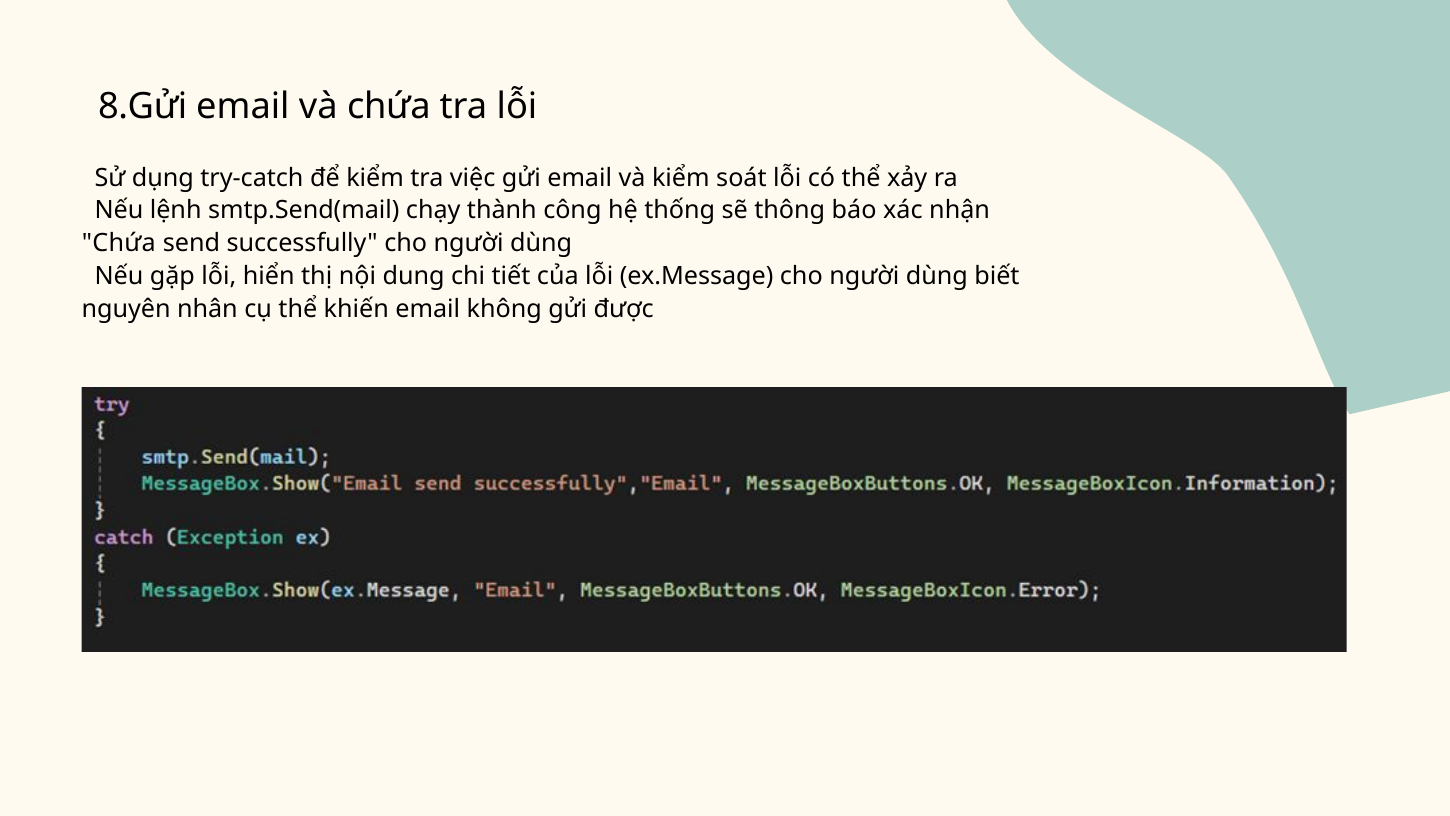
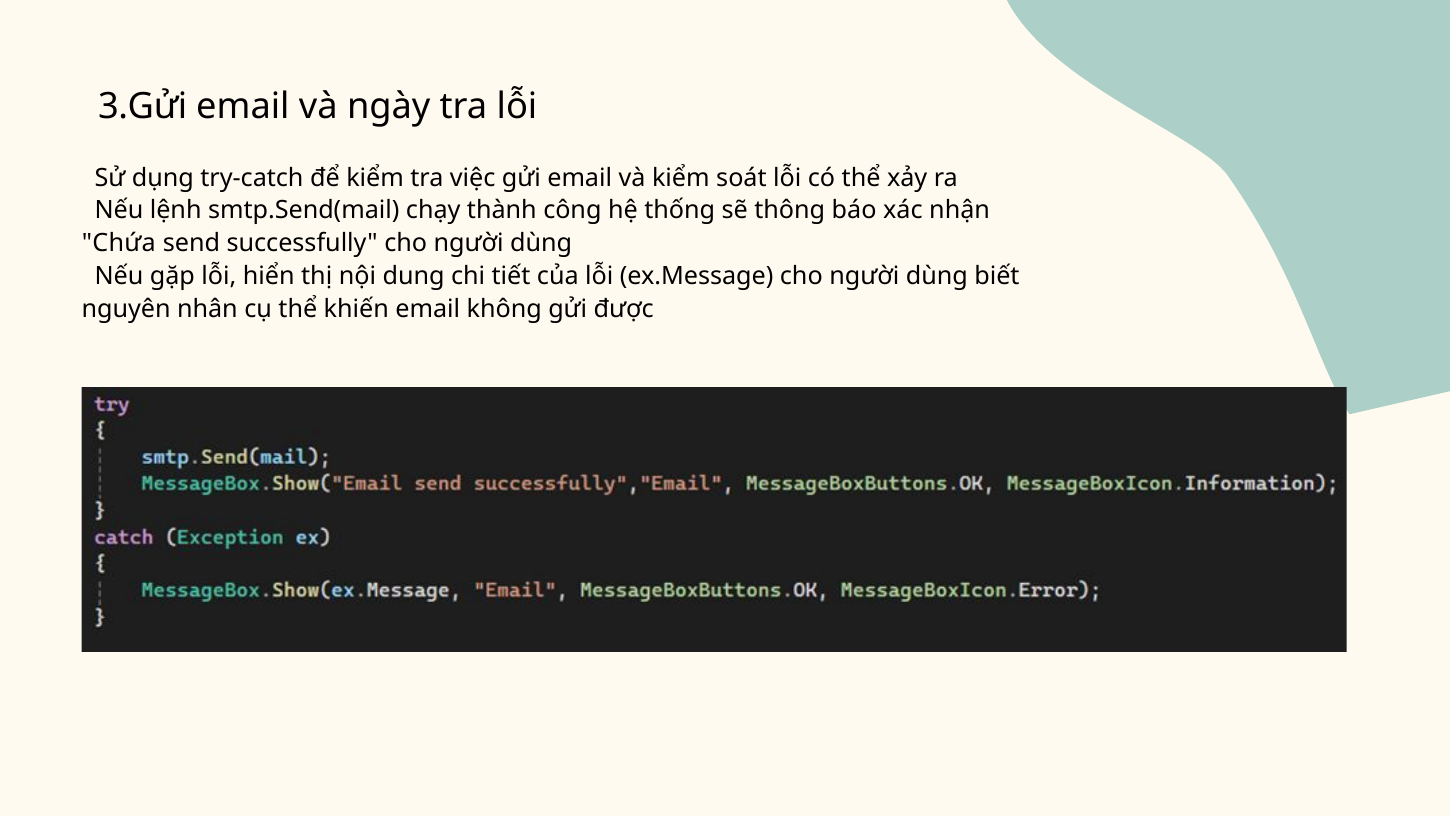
8.Gửi: 8.Gửi -> 3.Gửi (143, 106)
và chứa: chứa -> ngày (389, 106)
